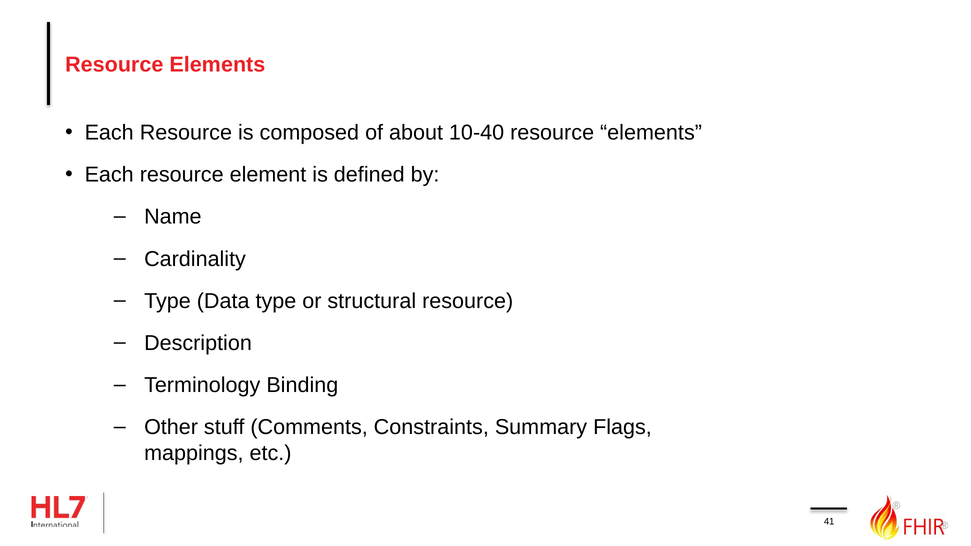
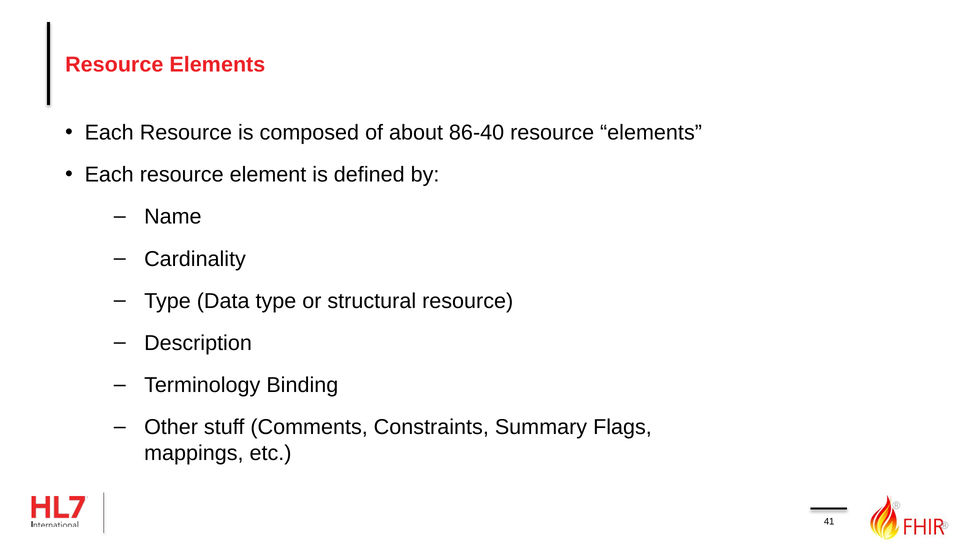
10-40: 10-40 -> 86-40 (477, 133)
